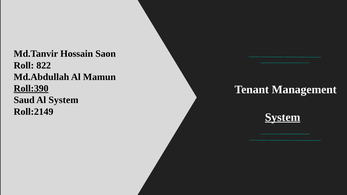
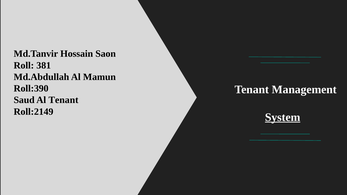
822: 822 -> 381 (44, 65)
Roll:390 underline: present -> none (31, 89)
Al System: System -> Tenant (63, 100)
